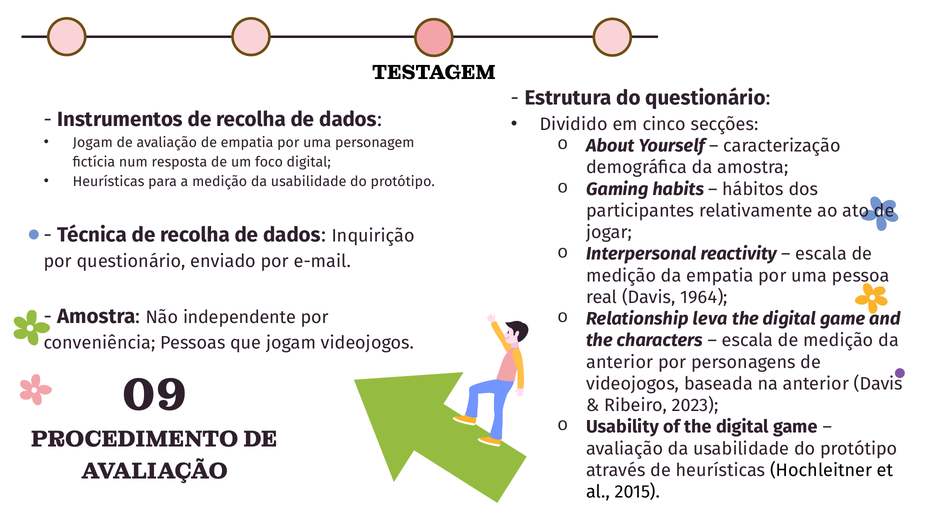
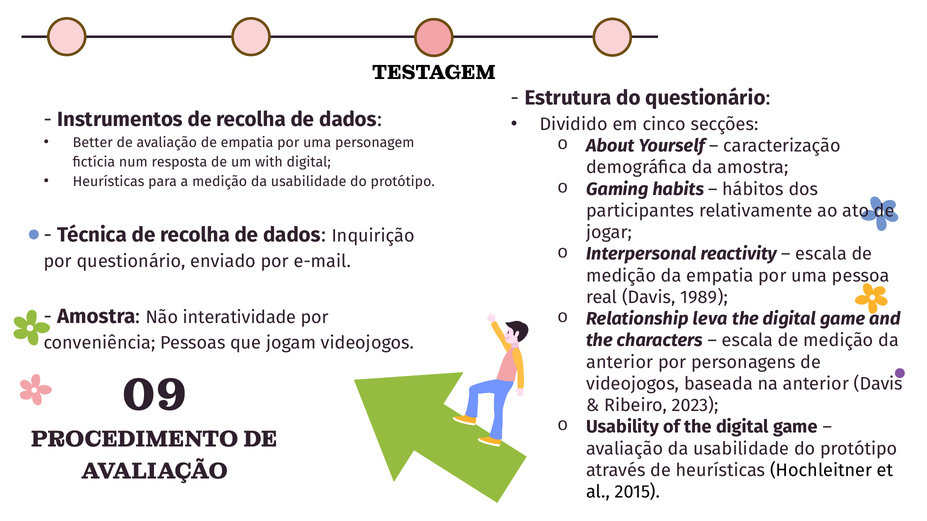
Jogam: Jogam -> Better (93, 143)
foco: foco -> with (269, 162)
1964: 1964 -> 1989 (704, 298)
independente: independente -> interatividade (240, 318)
